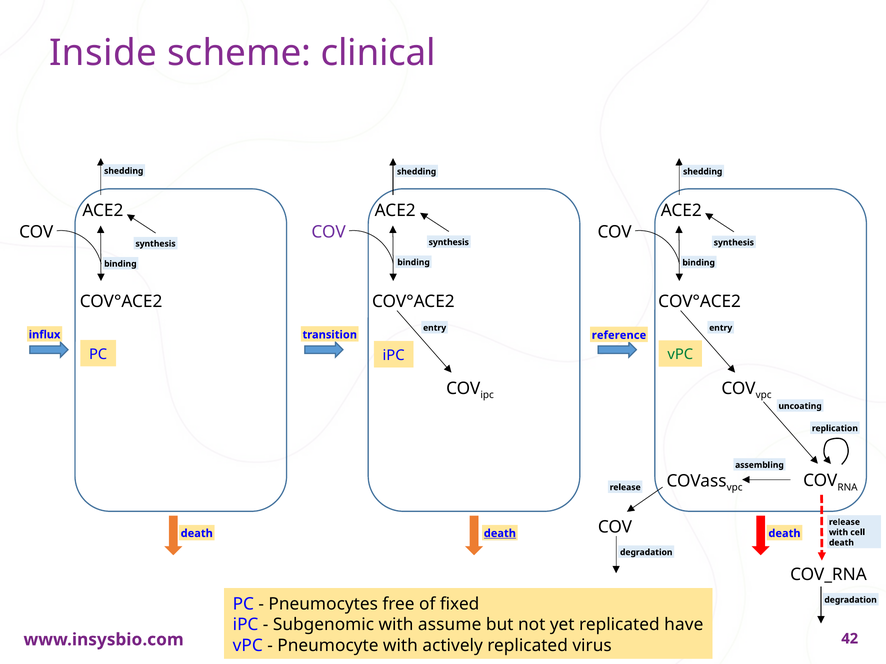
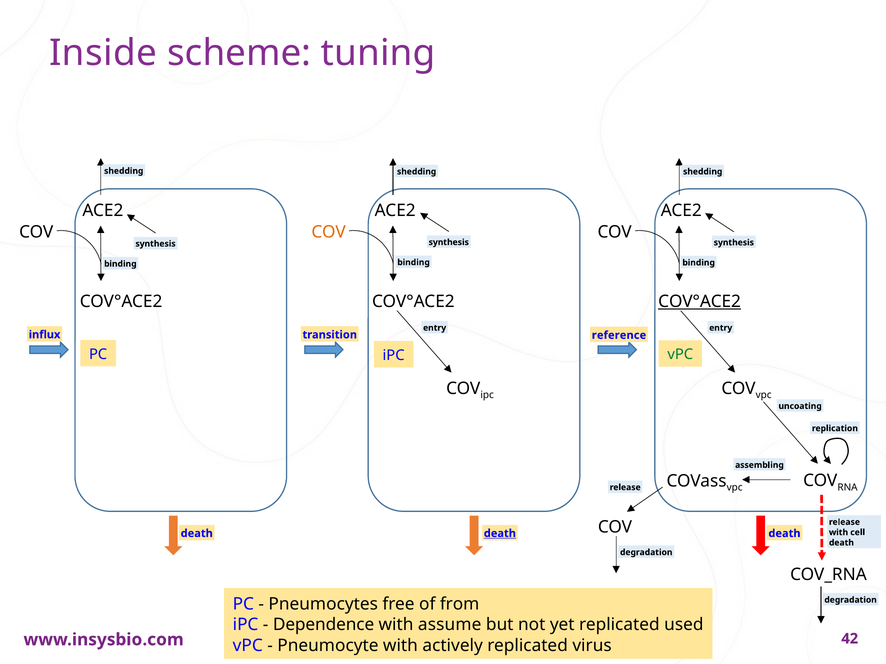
clinical: clinical -> tuning (378, 53)
COV colour: purple -> orange (329, 232)
COV°ACE2 underline: none -> present (700, 302)
fixed: fixed -> from (460, 604)
Subgenomic: Subgenomic -> Dependence (324, 625)
have: have -> used (684, 625)
